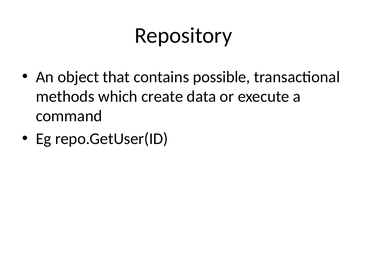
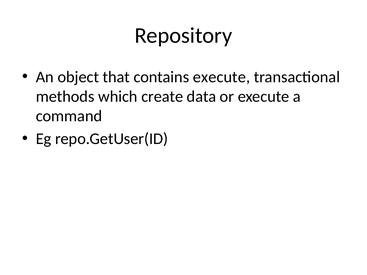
contains possible: possible -> execute (221, 77)
